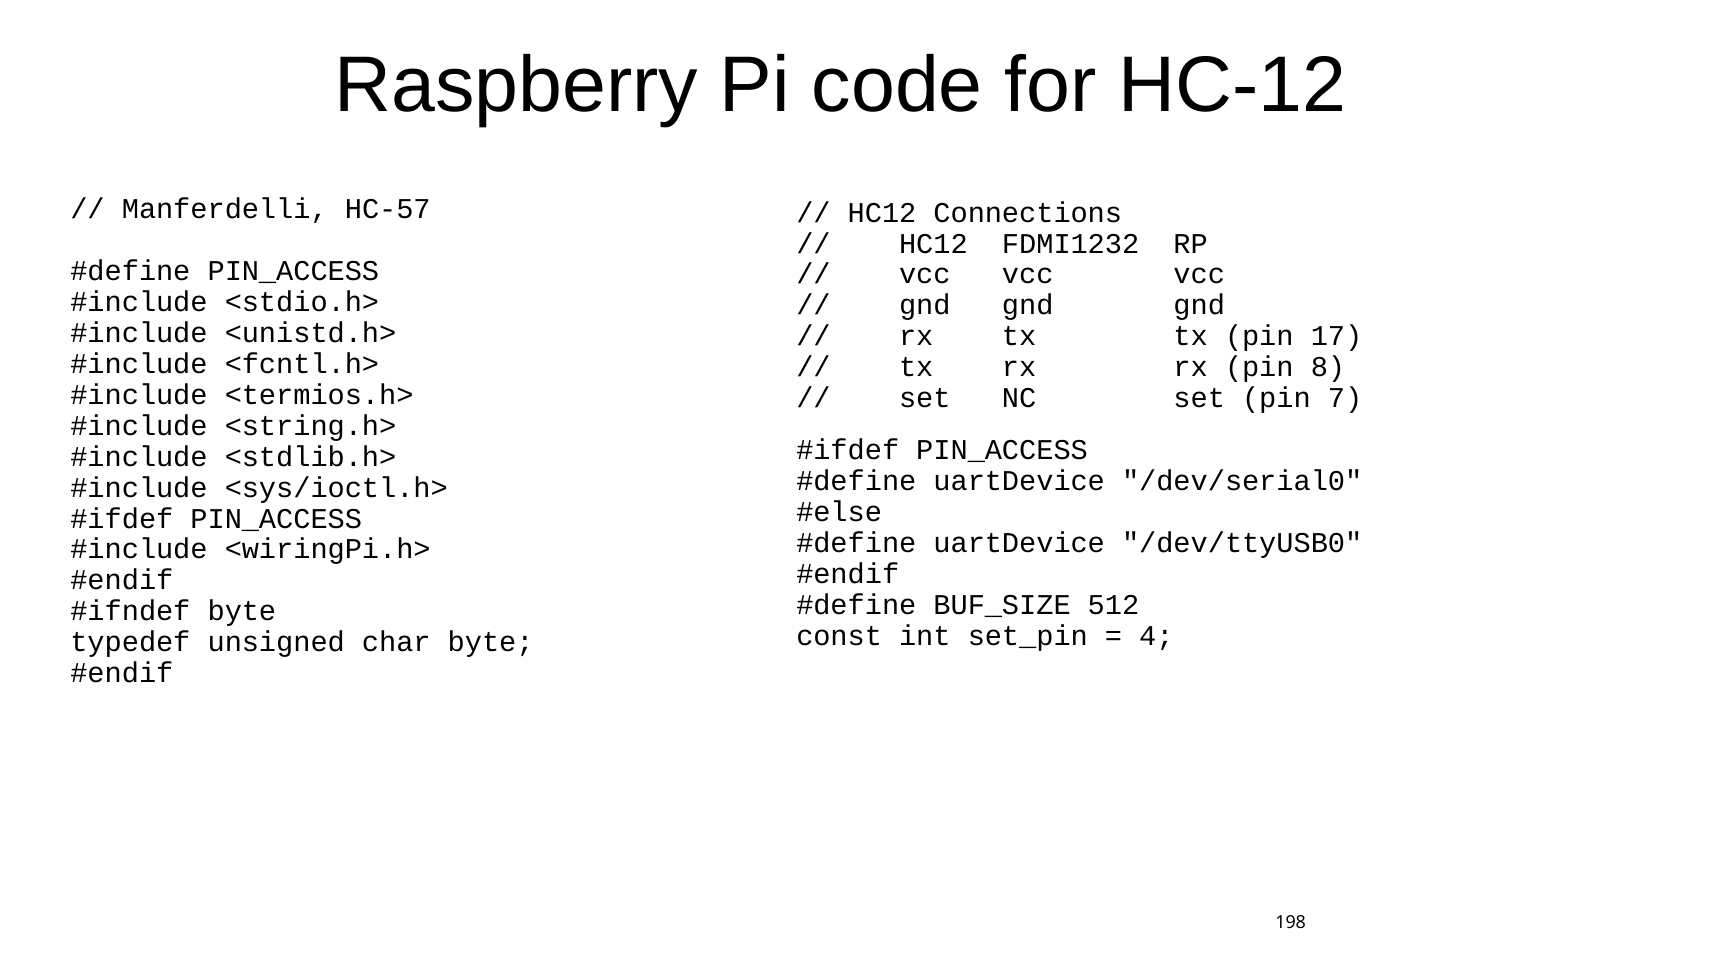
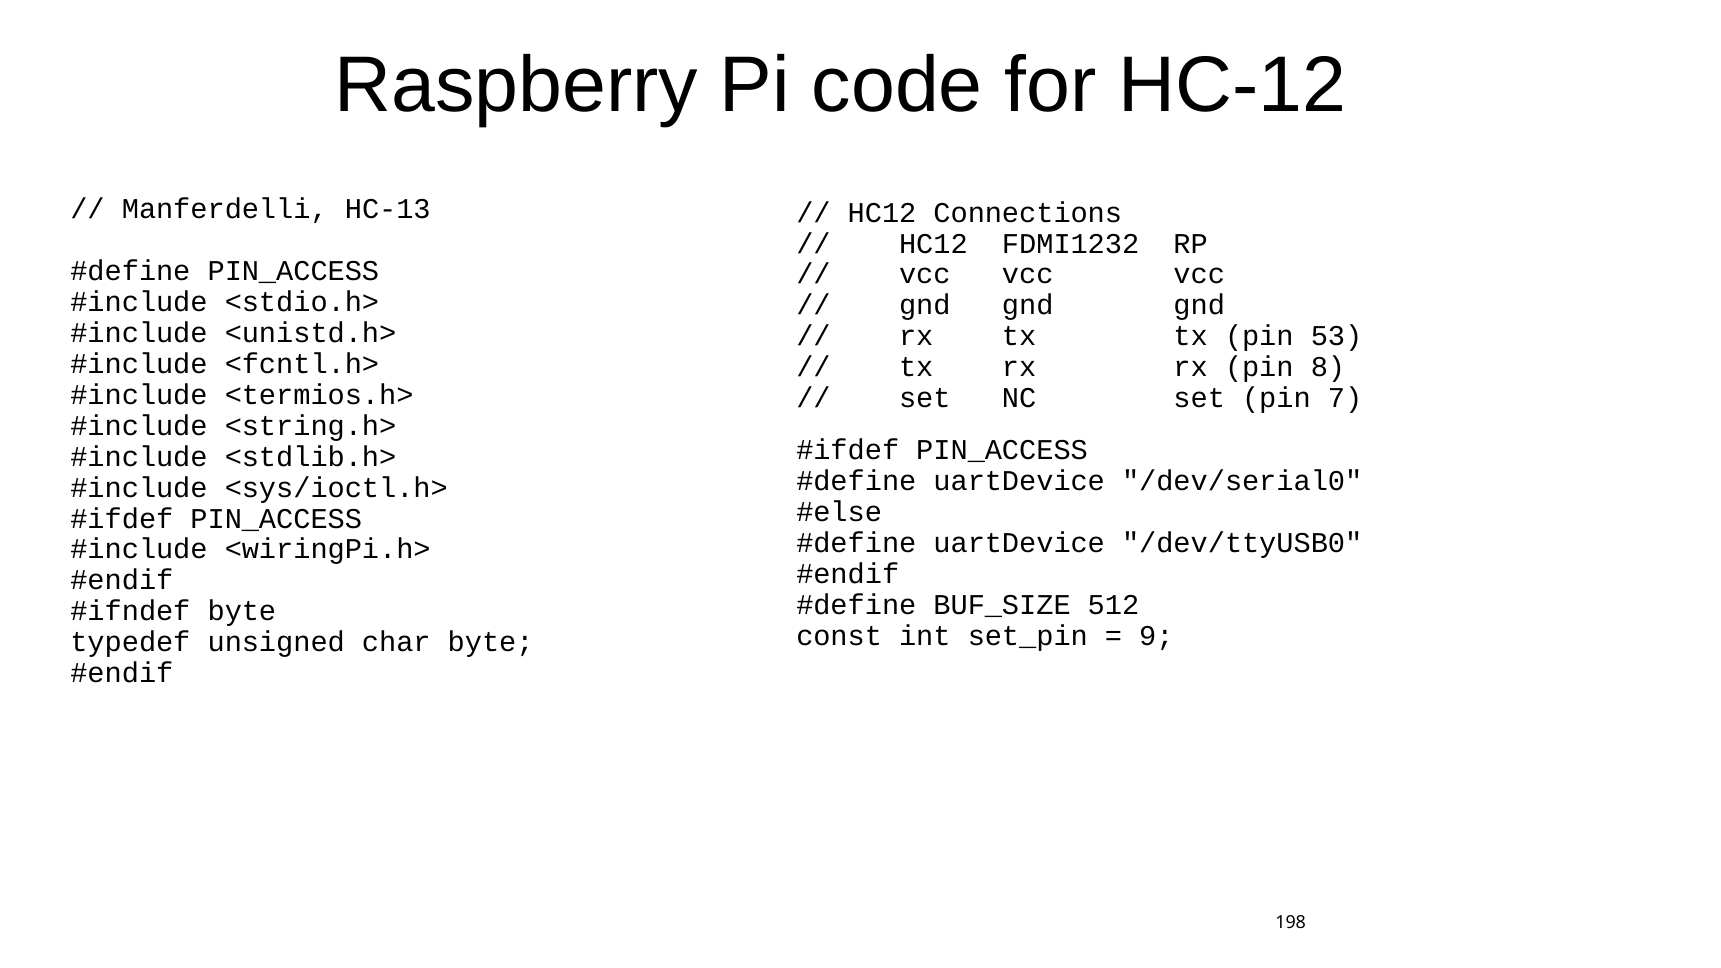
HC-57: HC-57 -> HC-13 (388, 209)
17: 17 -> 53 (1337, 336)
4: 4 -> 9 (1156, 636)
